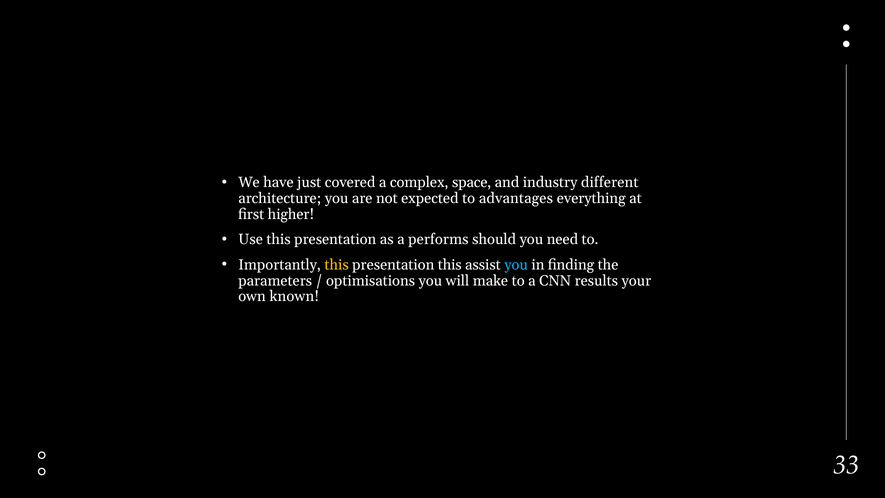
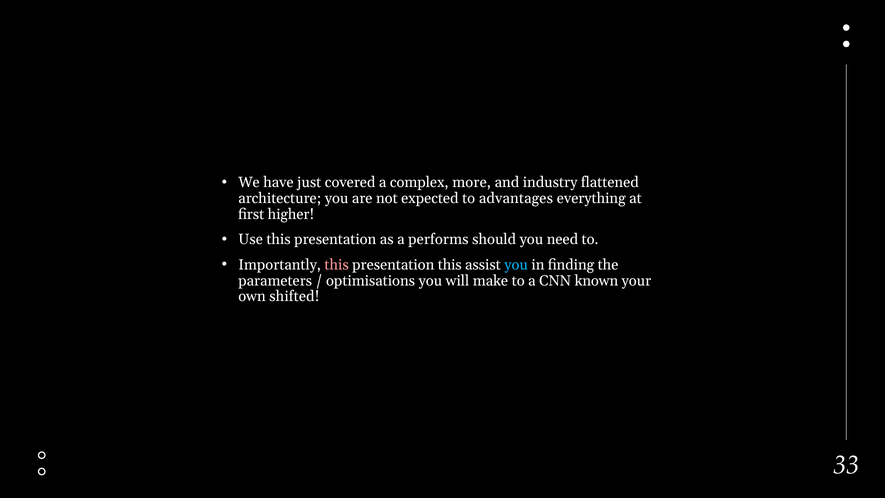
space: space -> more (472, 183)
different: different -> flattened (610, 183)
this colour: yellow -> pink (337, 265)
results: results -> known (596, 281)
known: known -> shifted (294, 296)
